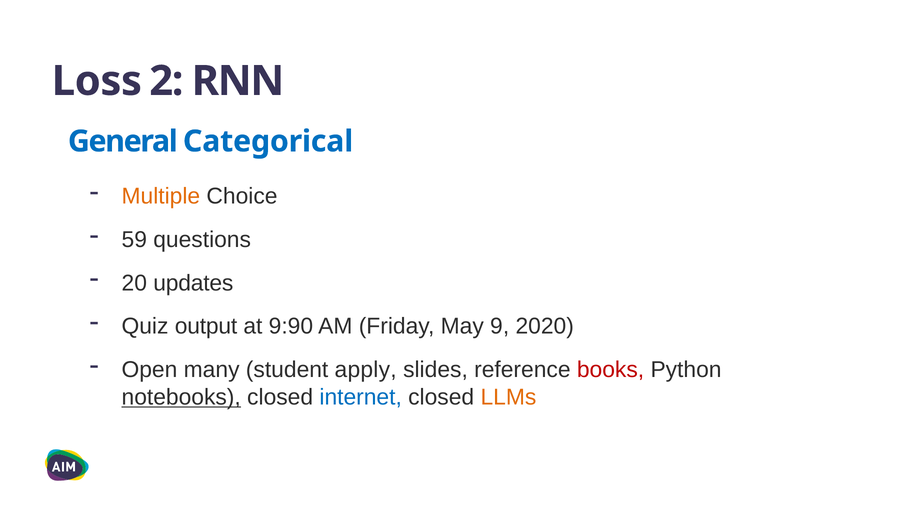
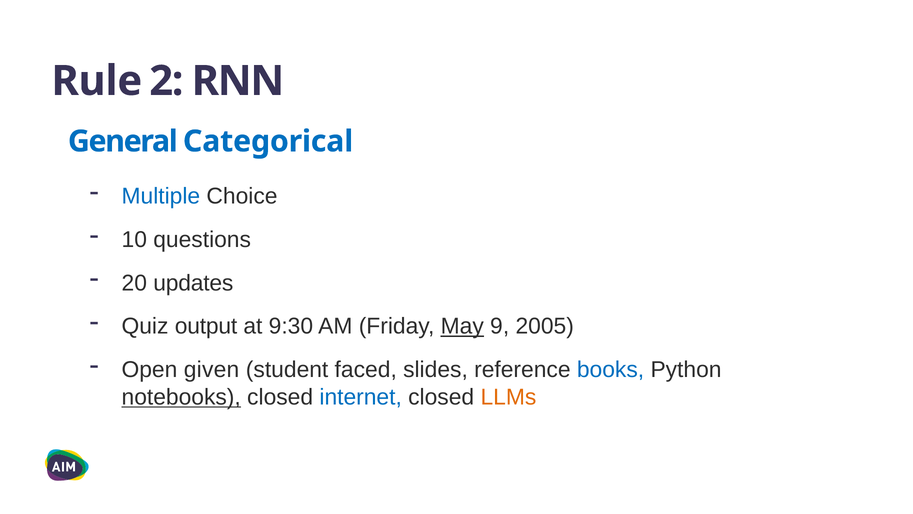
Loss: Loss -> Rule (97, 81)
Multiple colour: orange -> blue (161, 196)
59: 59 -> 10 (134, 239)
9:90: 9:90 -> 9:30 (291, 326)
May underline: none -> present (462, 326)
2020: 2020 -> 2005 (545, 326)
many: many -> given (212, 370)
apply: apply -> faced (366, 370)
books colour: red -> blue (611, 370)
